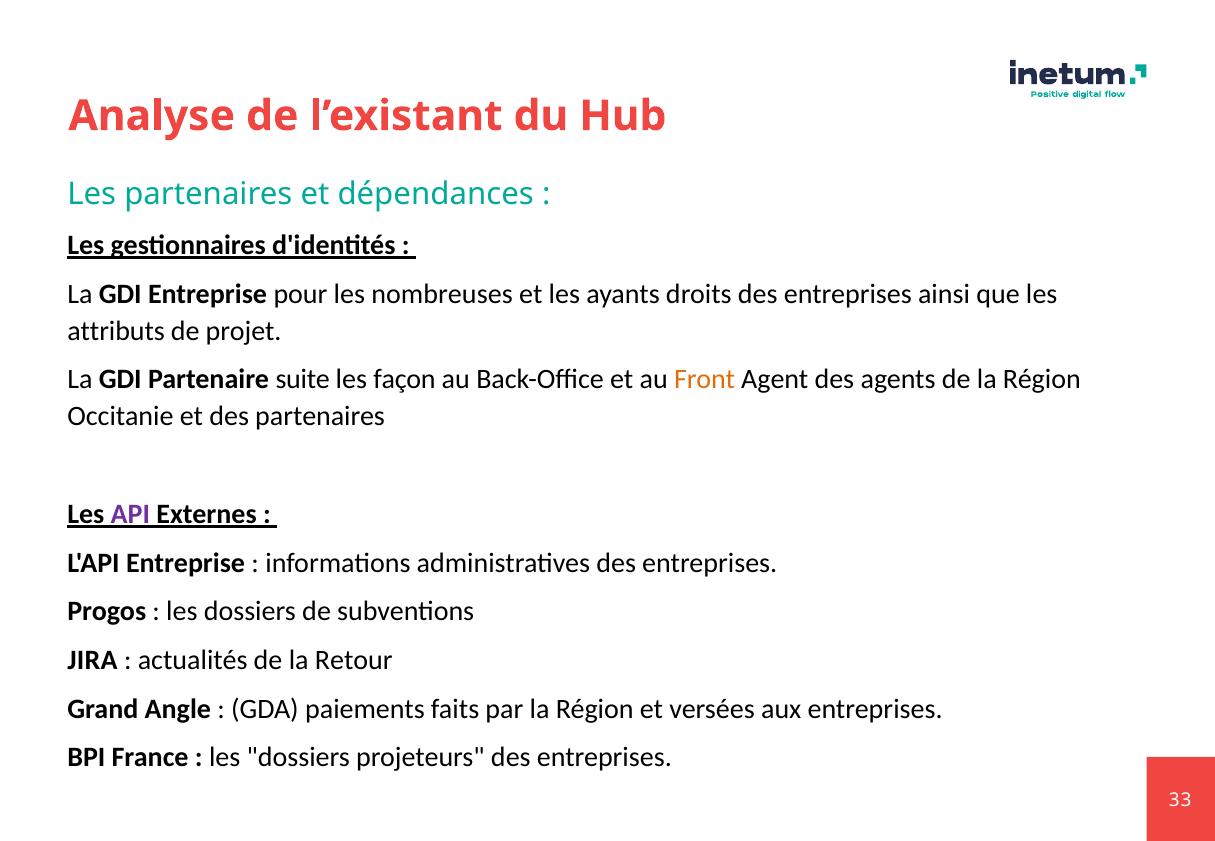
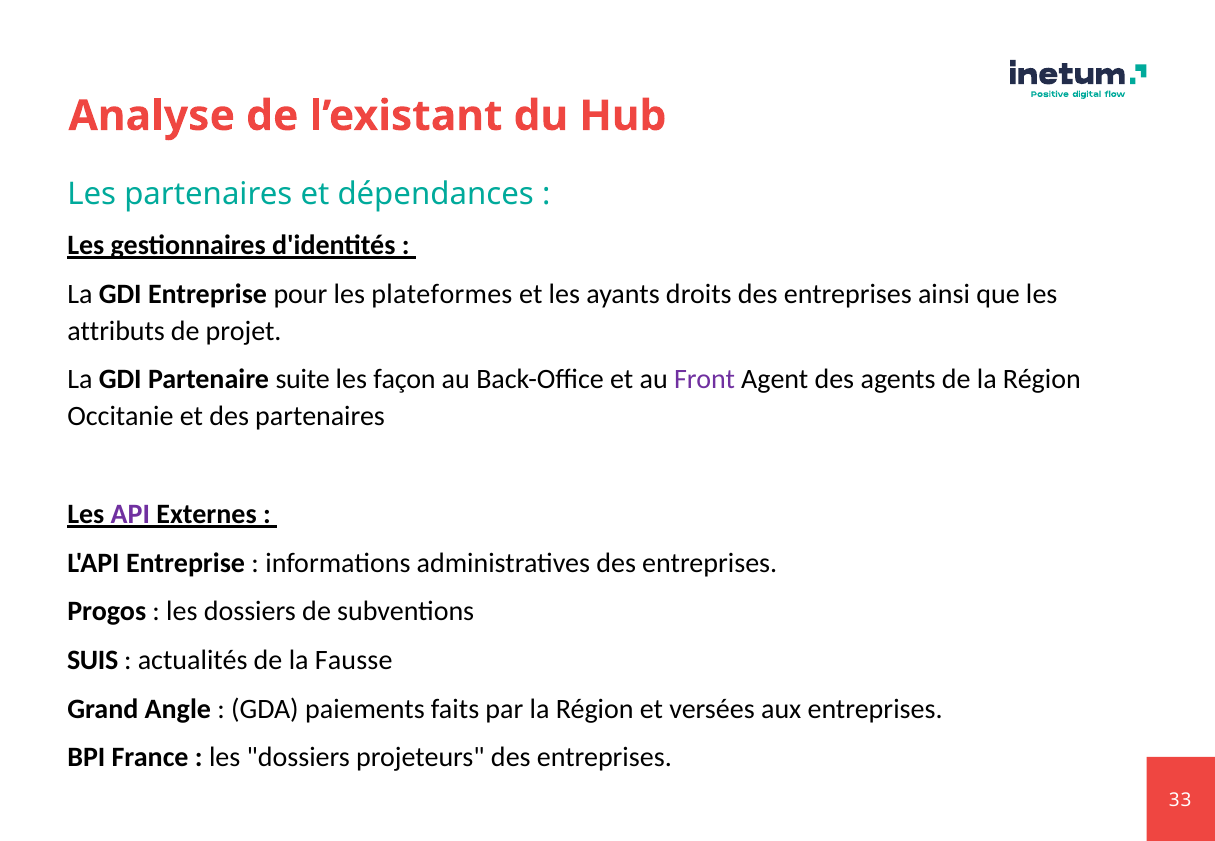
nombreuses: nombreuses -> plateformes (442, 294)
Front colour: orange -> purple (705, 380)
JIRA: JIRA -> SUIS (93, 660)
Retour: Retour -> Fausse (354, 660)
